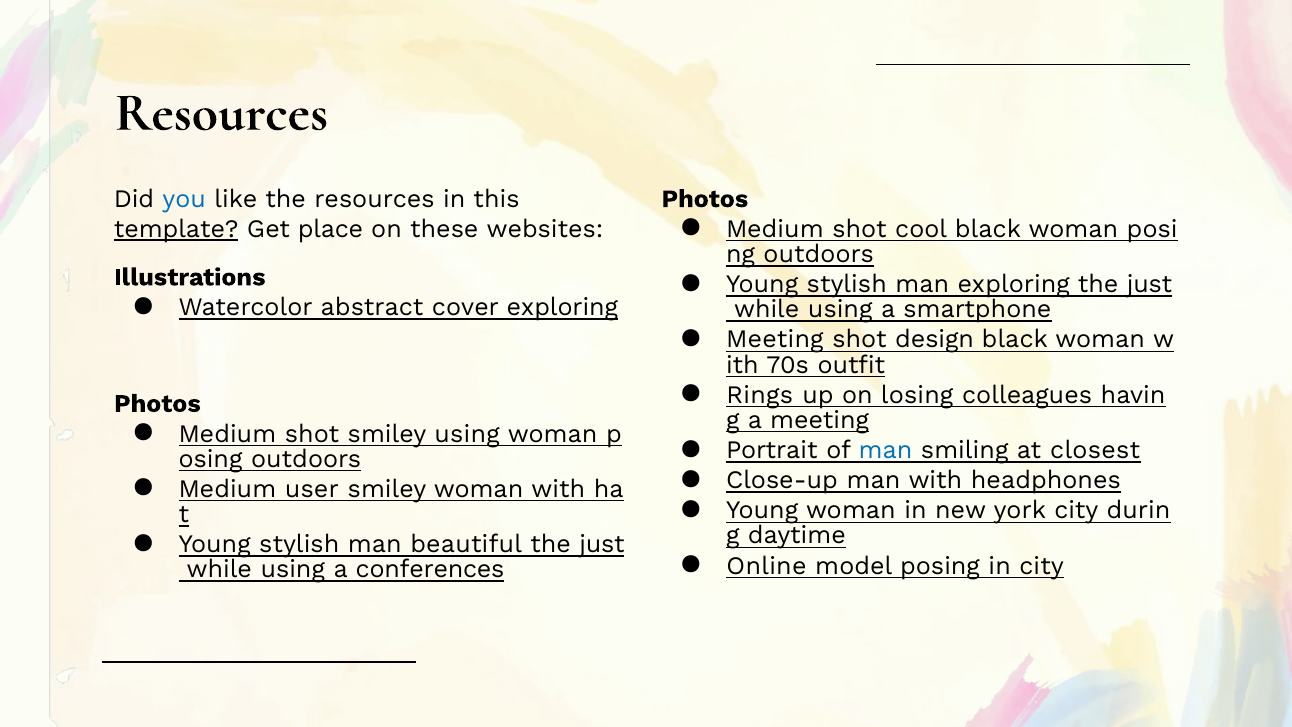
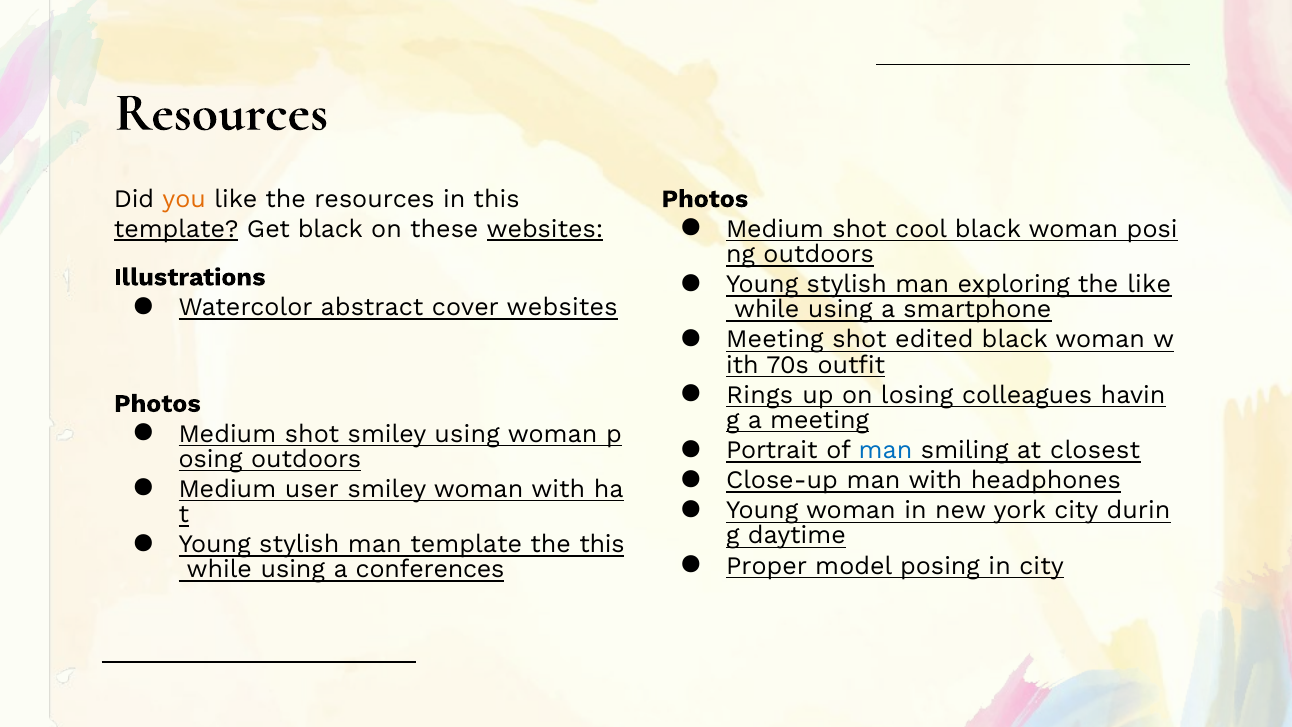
you colour: blue -> orange (184, 199)
Get place: place -> black (330, 229)
websites underline: none -> present (545, 229)
exploring the just: just -> like (1149, 284)
cover exploring: exploring -> websites (562, 307)
design: design -> edited (934, 339)
man beautiful: beautiful -> template (466, 544)
just: just -> this (602, 544)
Online: Online -> Proper (767, 566)
